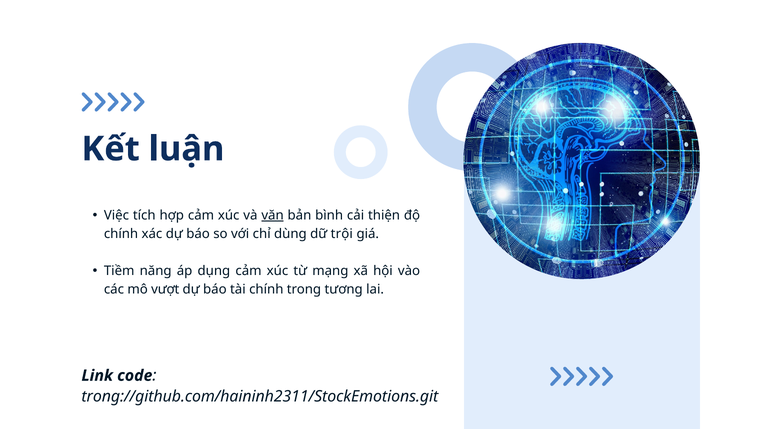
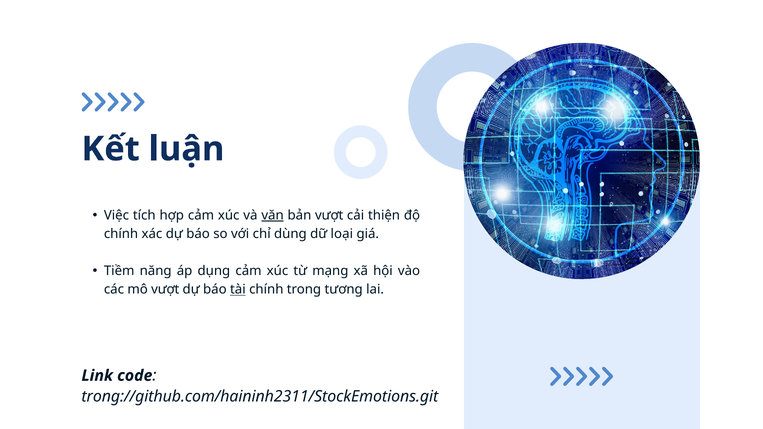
bản bình: bình -> vượt (329, 216)
trội: trội -> loại (342, 234)
tài underline: none -> present (238, 290)
